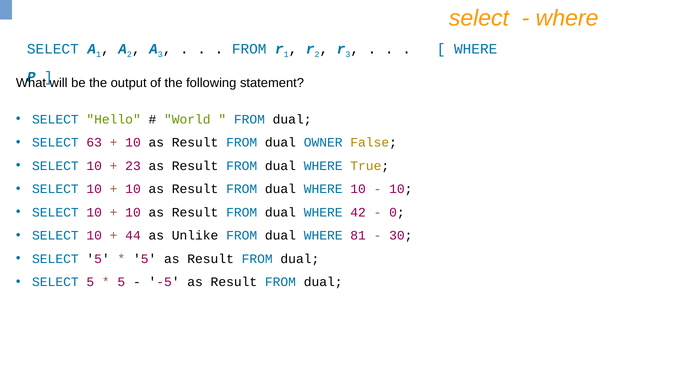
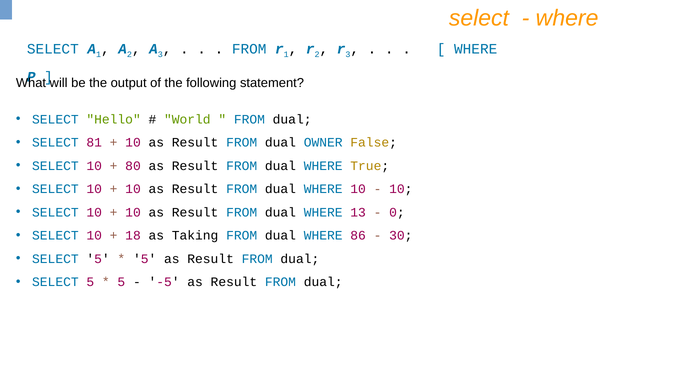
63: 63 -> 81 (94, 143)
23: 23 -> 80 (133, 166)
42: 42 -> 13 (358, 212)
44: 44 -> 18 (133, 236)
Unlike: Unlike -> Taking (195, 236)
81: 81 -> 86 (358, 236)
